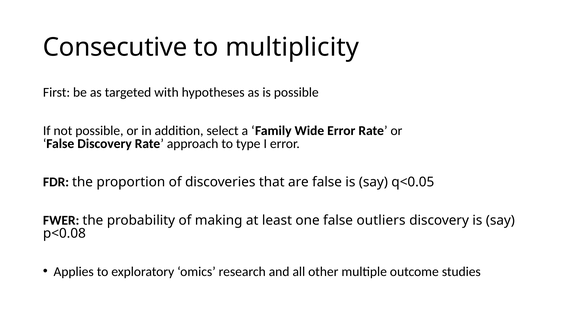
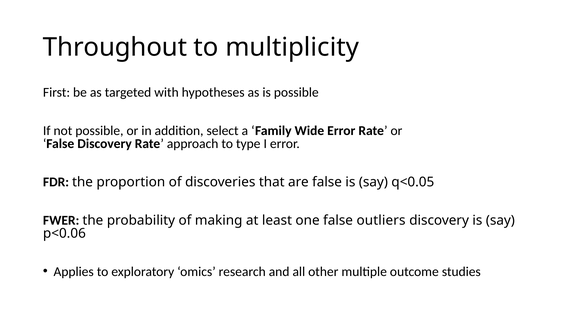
Consecutive: Consecutive -> Throughout (115, 47)
p<0.08: p<0.08 -> p<0.06 (64, 234)
